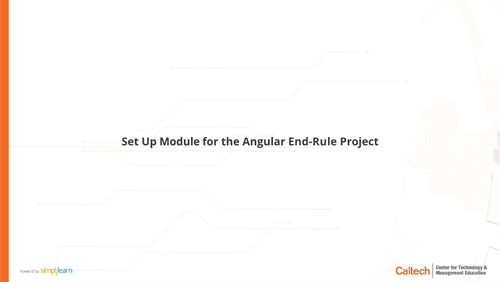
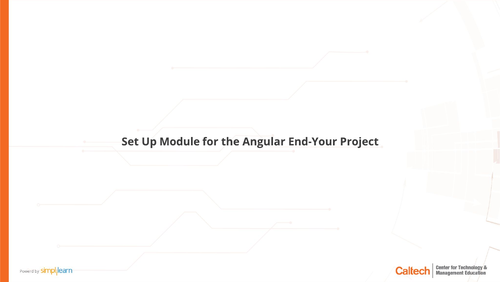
End-Rule: End-Rule -> End-Your (313, 141)
